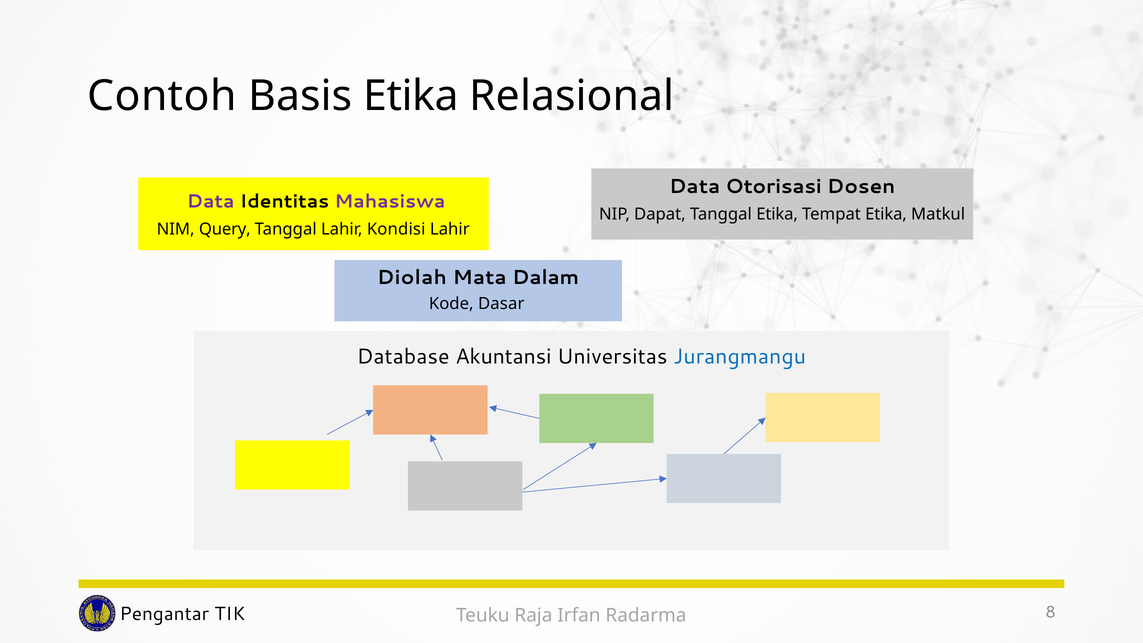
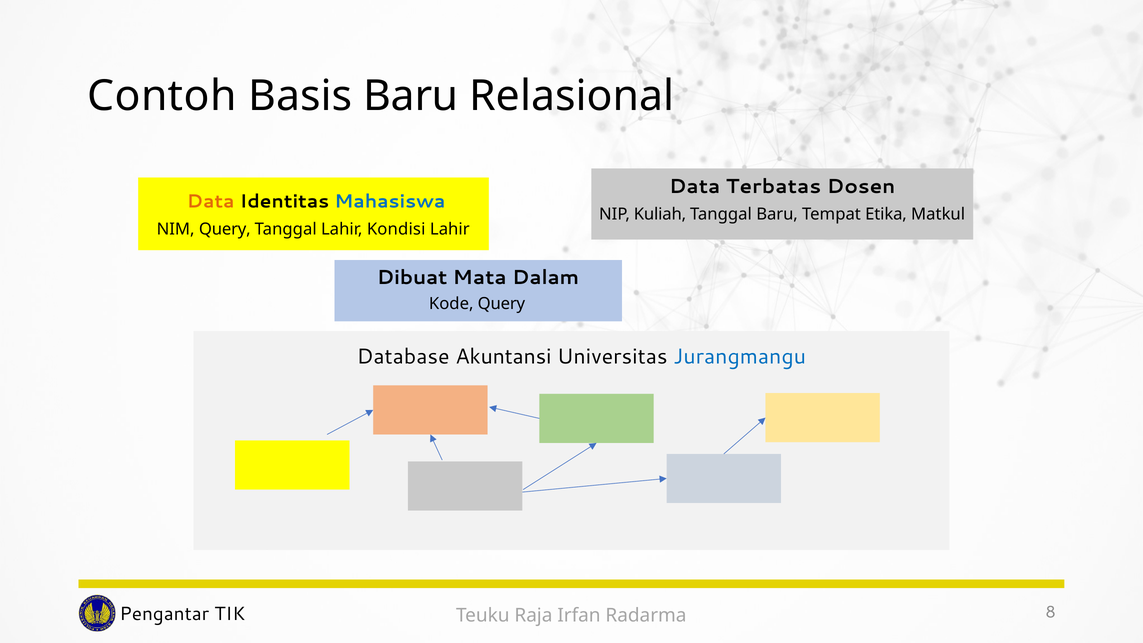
Basis Etika: Etika -> Baru (411, 96)
Otorisasi: Otorisasi -> Terbatas (773, 187)
Data colour: purple -> orange (211, 201)
Mahasiswa colour: purple -> blue (390, 201)
Dapat: Dapat -> Kuliah (660, 214)
Tanggal Etika: Etika -> Baru (777, 214)
Diolah: Diolah -> Dibuat (412, 278)
Kode Dasar: Dasar -> Query (501, 304)
